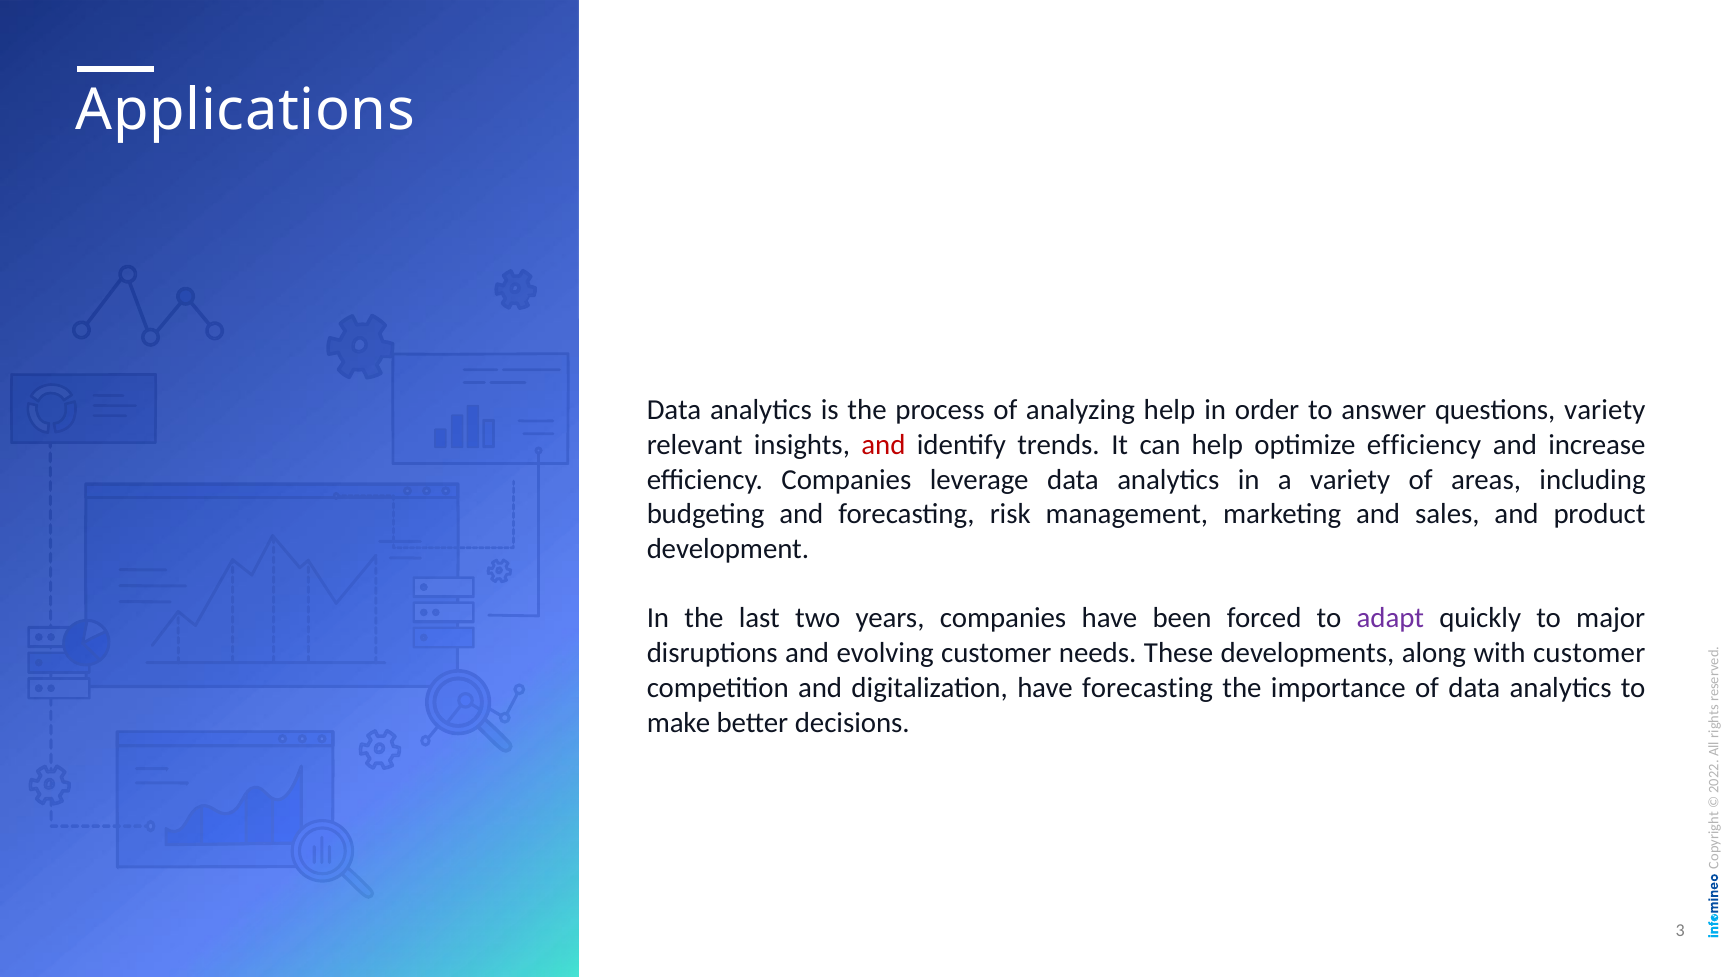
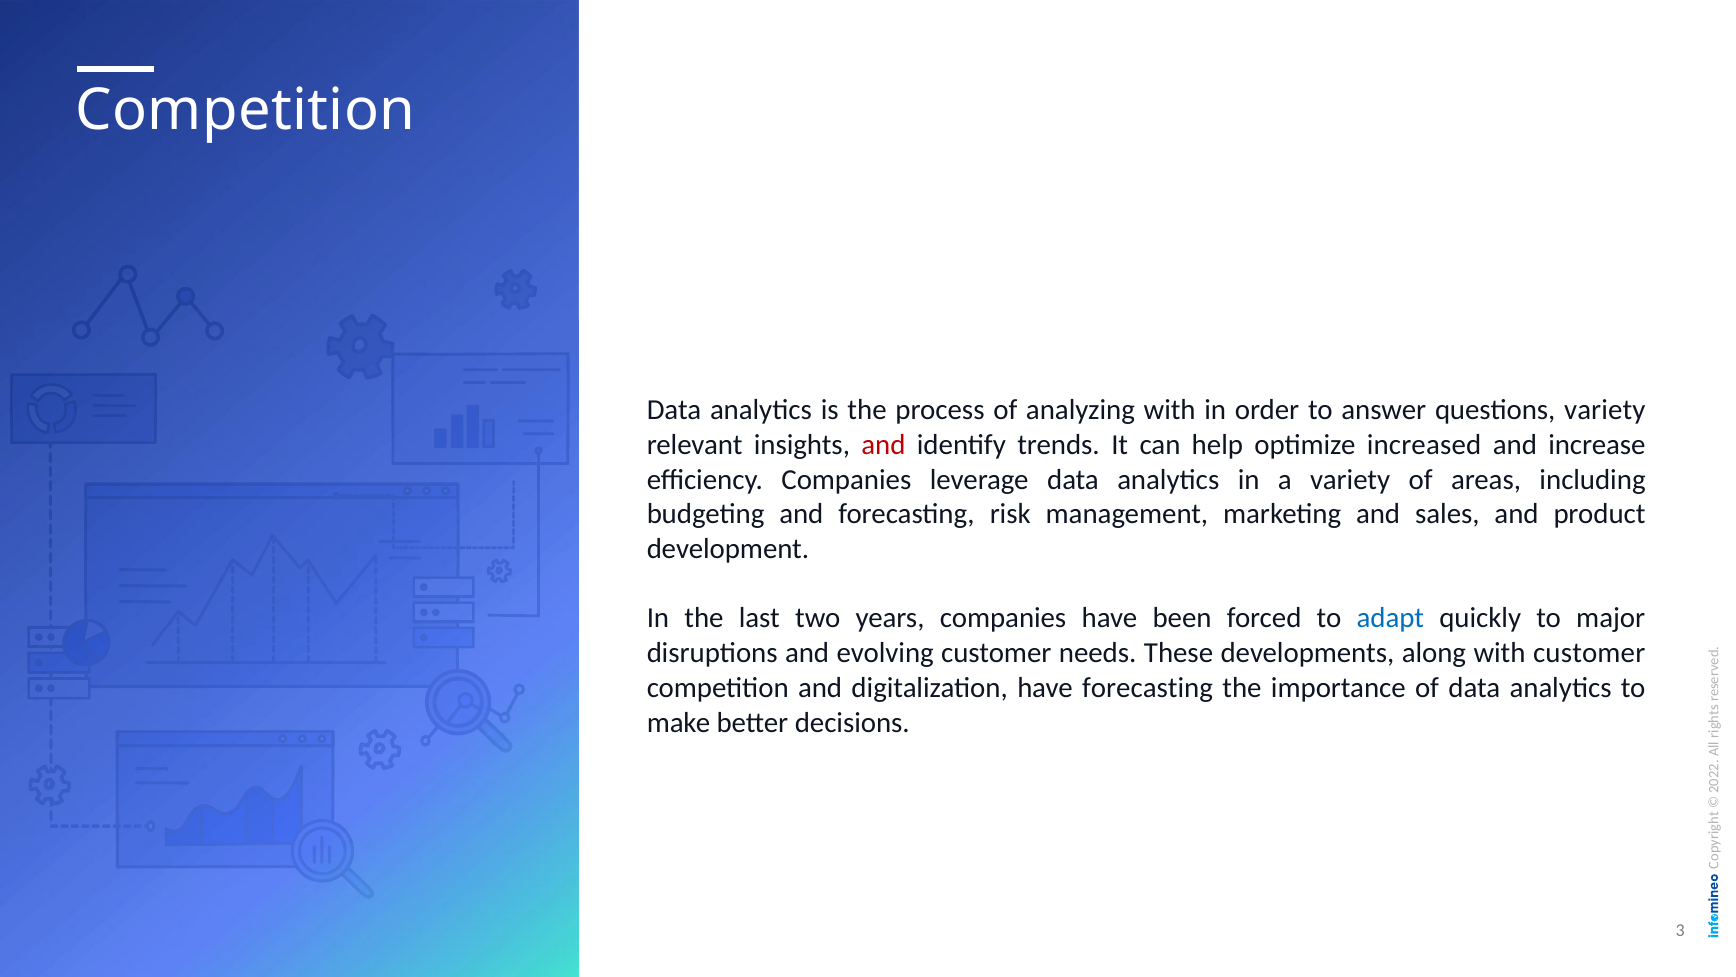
Applications: Applications -> Competition (245, 111)
analyzing help: help -> with (1170, 410)
optimize efficiency: efficiency -> increased (1424, 445)
adapt colour: purple -> blue (1390, 618)
